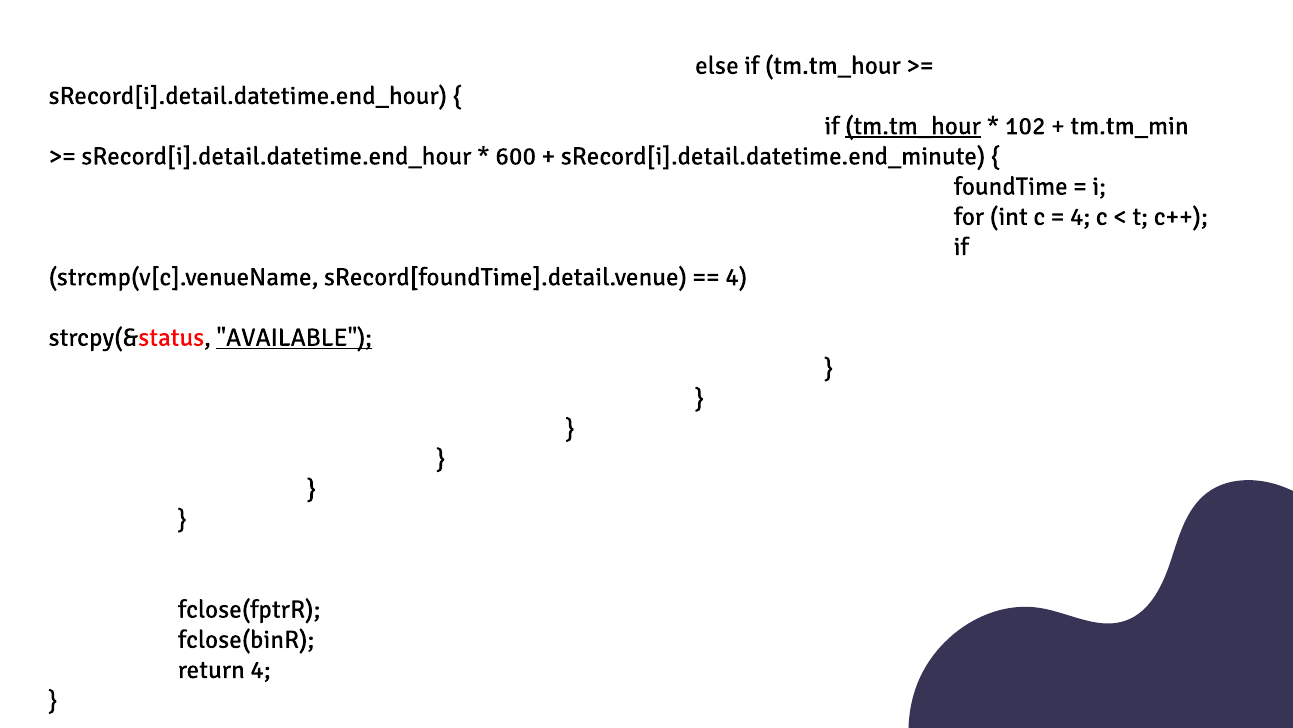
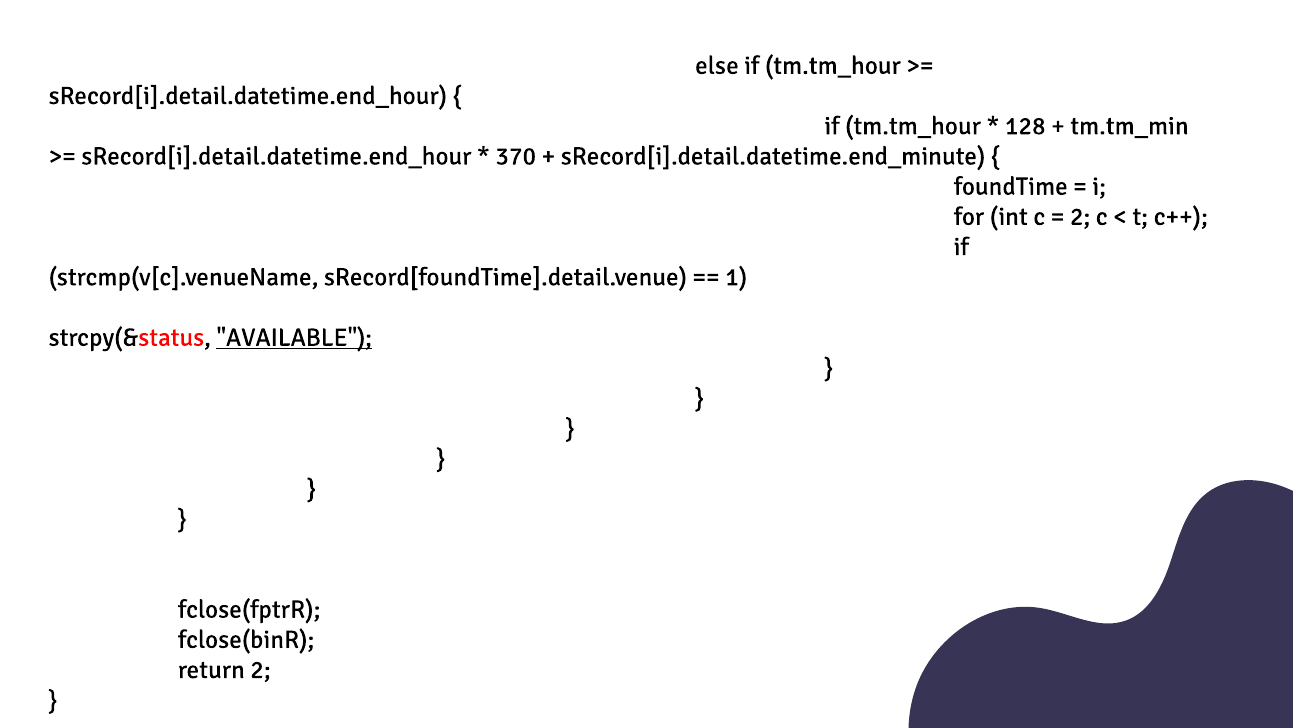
tm.tm_hour underline: present -> none (913, 126)
102: 102 -> 128 (1025, 126)
600: 600 -> 370 (516, 156)
4: 4 -> 2 (1080, 216)
4: 4 -> 1 (736, 277)
return 4: 4 -> 2 (261, 669)
